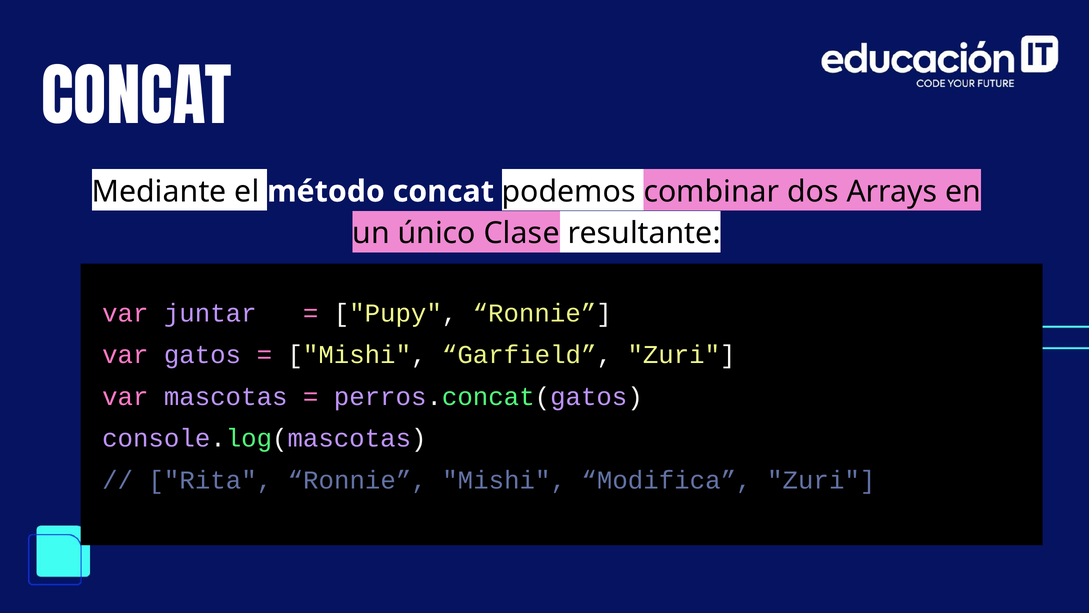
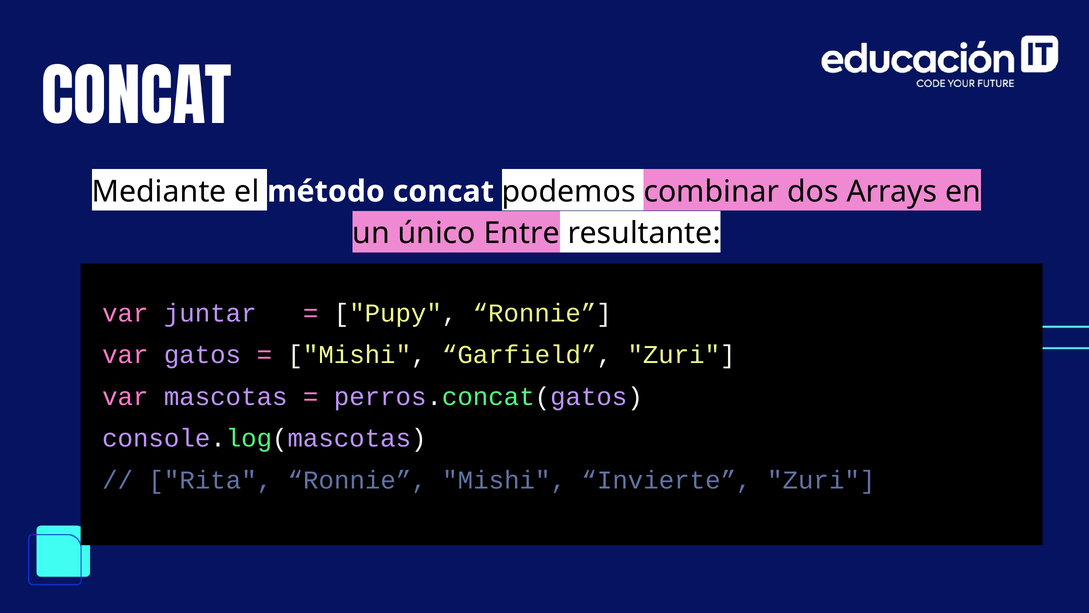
Clase: Clase -> Entre (522, 233)
Modifica: Modifica -> Invierte (667, 480)
